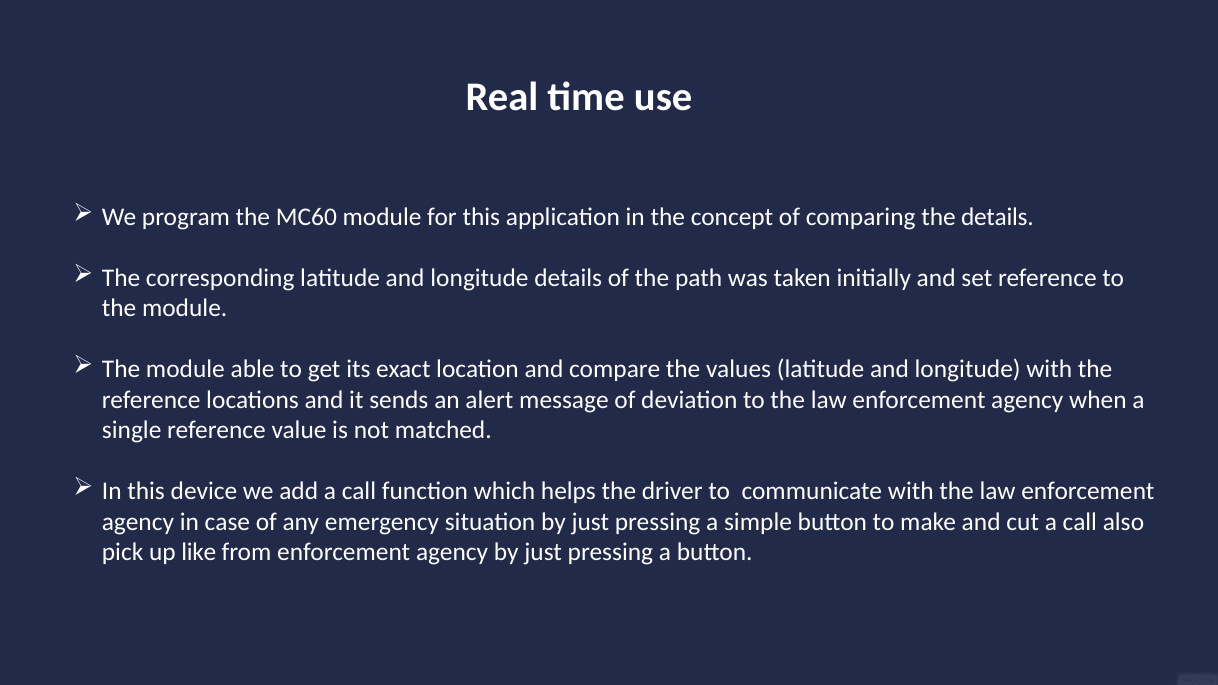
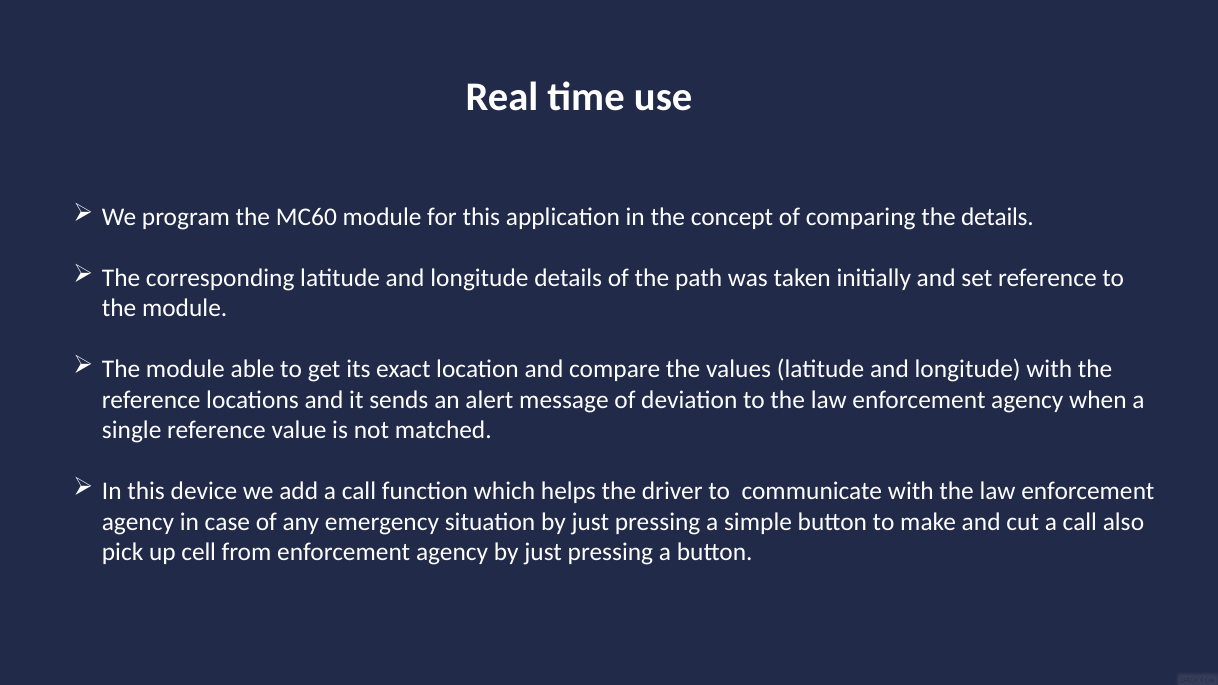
like: like -> cell (199, 552)
